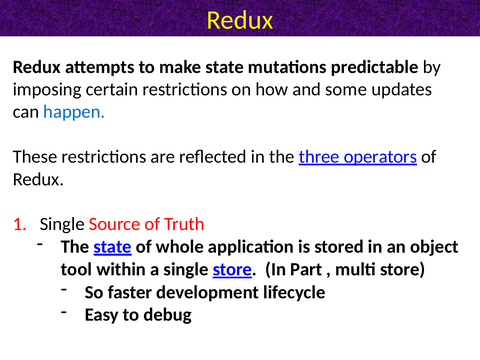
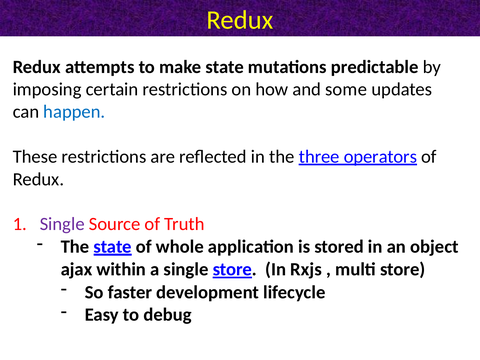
Single colour: black -> purple (62, 224)
tool: tool -> ajax (77, 269)
Part: Part -> Rxjs (306, 269)
